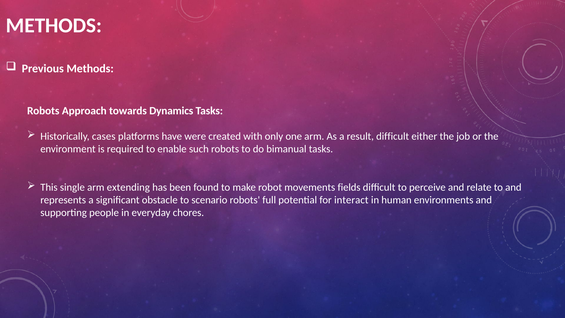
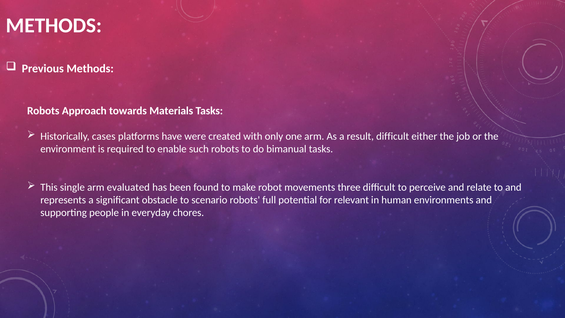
Dynamics: Dynamics -> Materials (171, 111)
extending: extending -> evaluated (128, 187)
fields: fields -> three (349, 187)
interact: interact -> relevant (351, 200)
